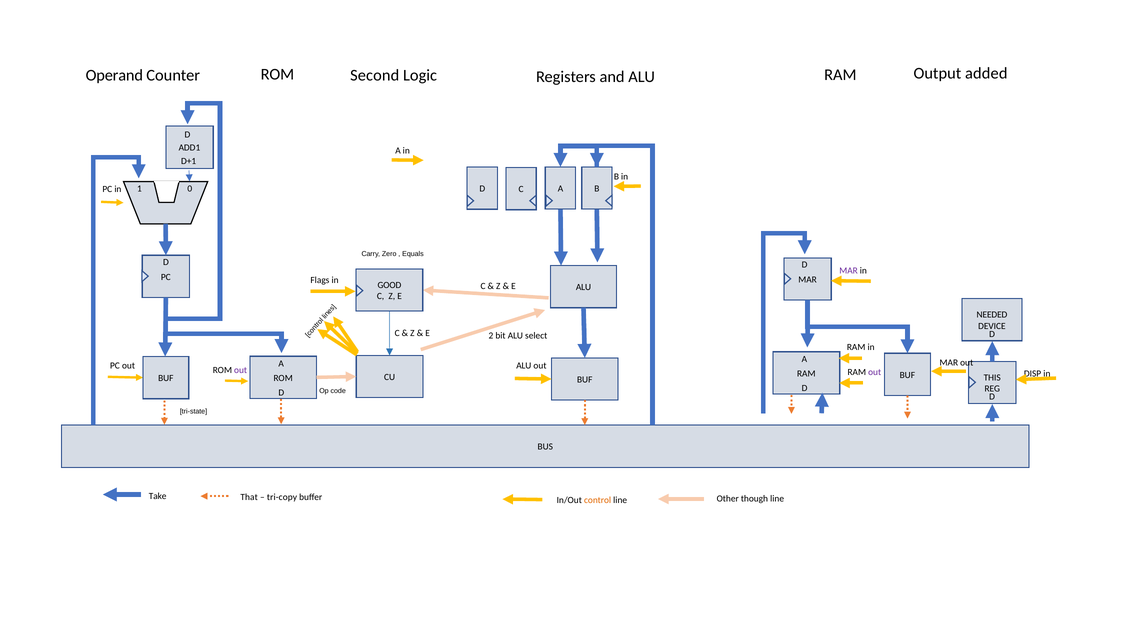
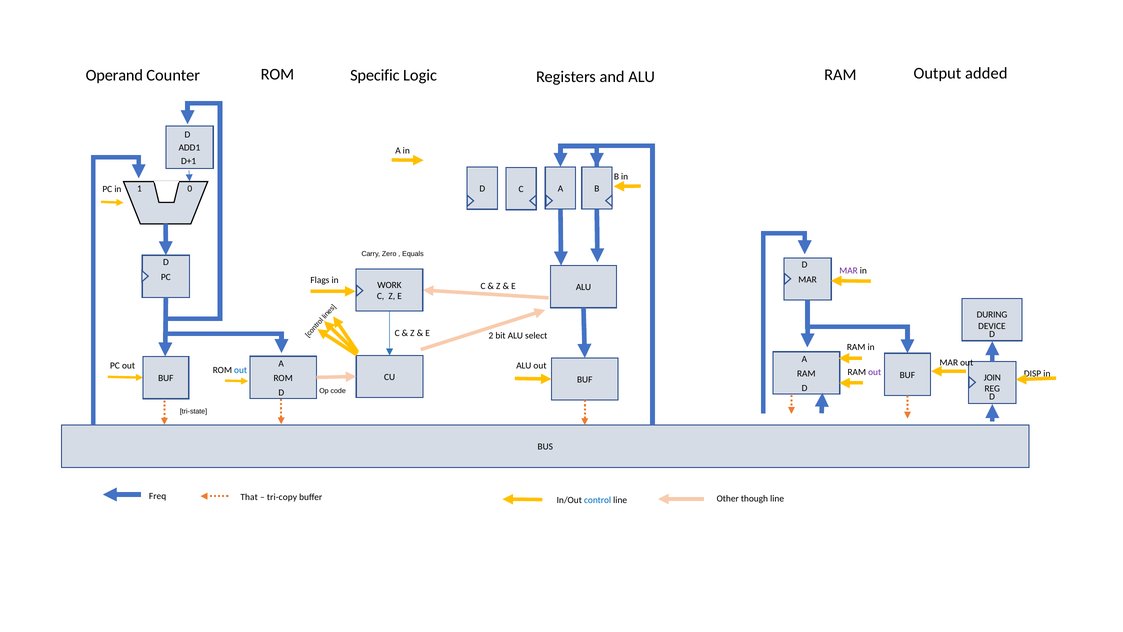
Second: Second -> Specific (375, 75)
GOOD: GOOD -> WORK (389, 285)
NEEDED: NEEDED -> DURING (992, 315)
out colour: purple -> blue (241, 370)
THIS: THIS -> JOIN (992, 377)
Take: Take -> Freq (158, 496)
control colour: orange -> blue (598, 500)
